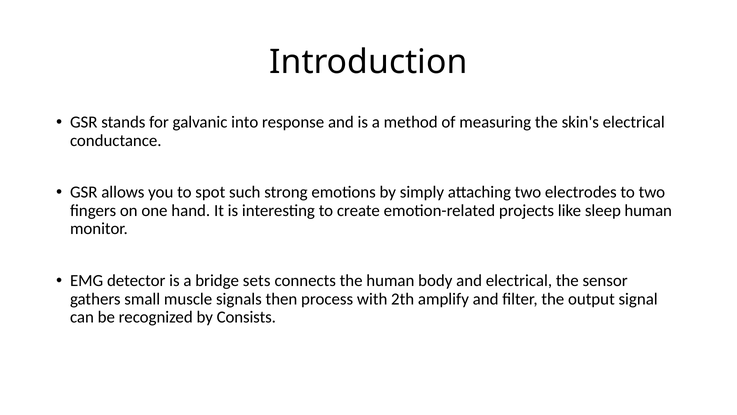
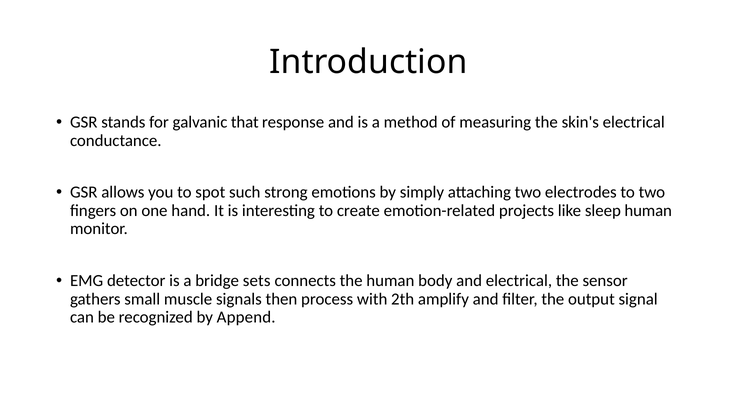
into: into -> that (245, 122)
Consists: Consists -> Append (246, 317)
